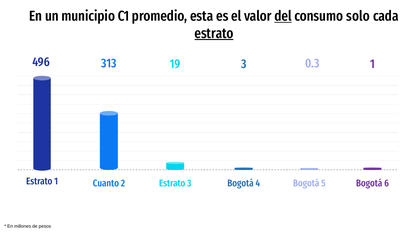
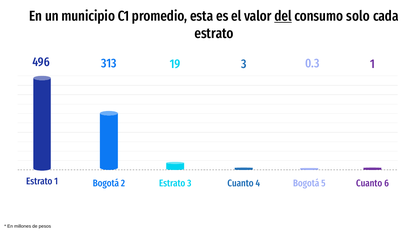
estrato underline: present -> none (214, 33)
Cuanto: Cuanto -> Bogotá (106, 183)
Bogotá: Bogotá -> Cuanto (241, 183)
Bogotá: Bogotá -> Cuanto (369, 183)
